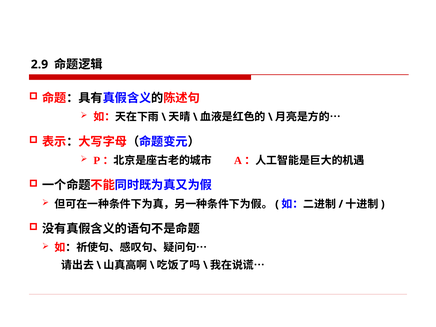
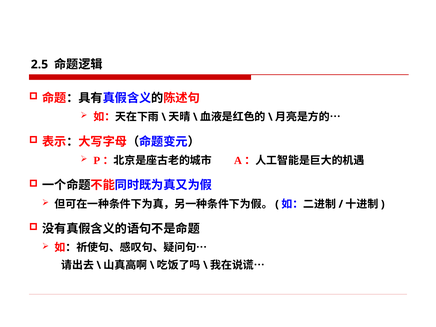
2.9: 2.9 -> 2.5 (39, 64)
